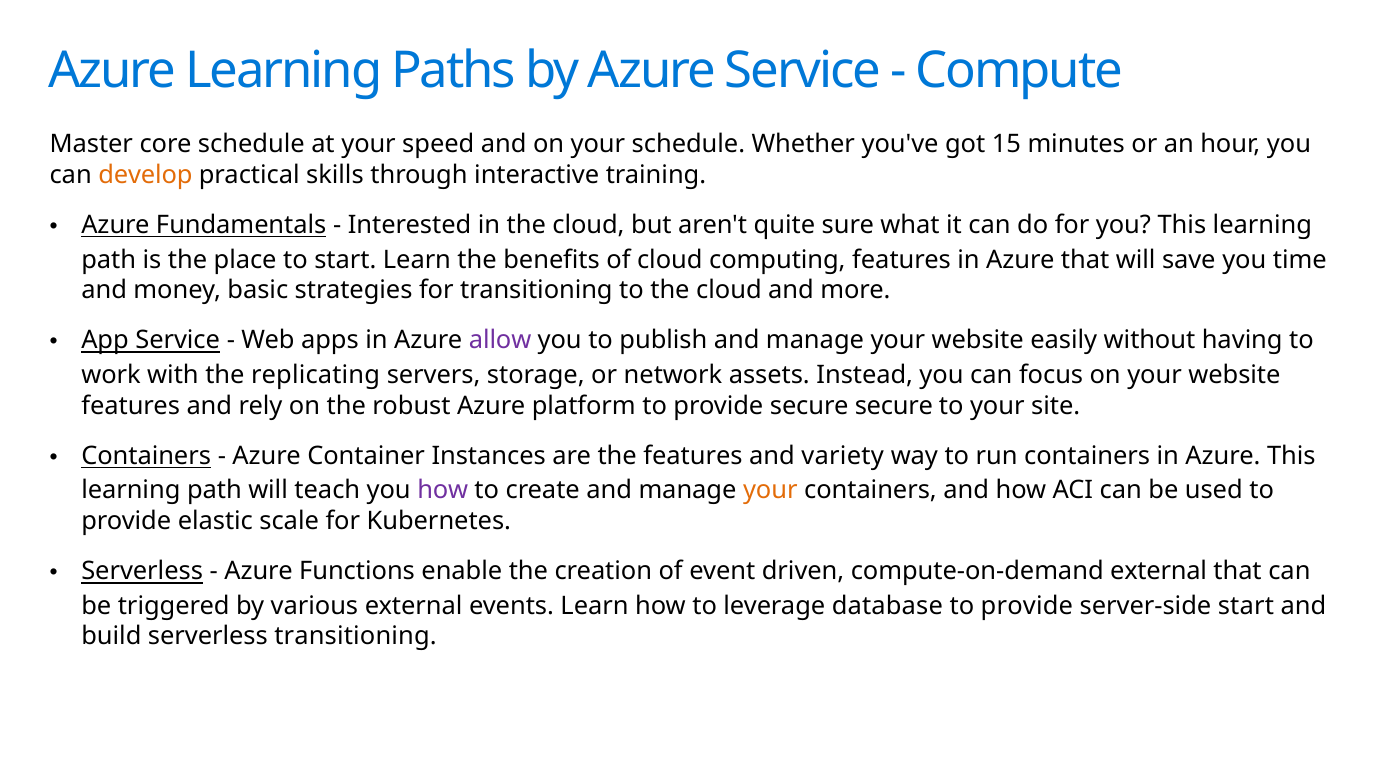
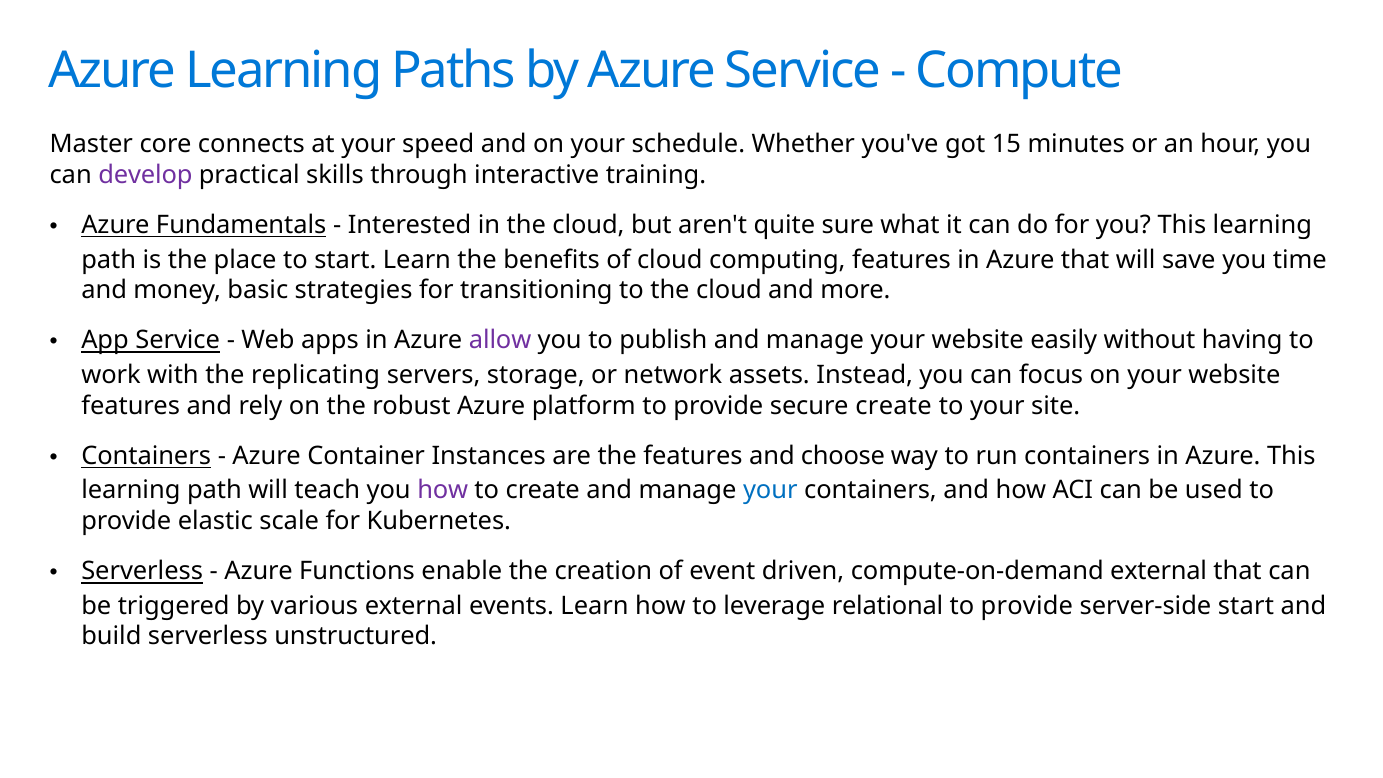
core schedule: schedule -> connects (251, 144)
develop colour: orange -> purple (145, 175)
secure secure: secure -> create (894, 406)
variety: variety -> choose (843, 456)
your colour: orange -> blue (770, 490)
database: database -> relational (888, 606)
serverless transitioning: transitioning -> unstructured (356, 636)
